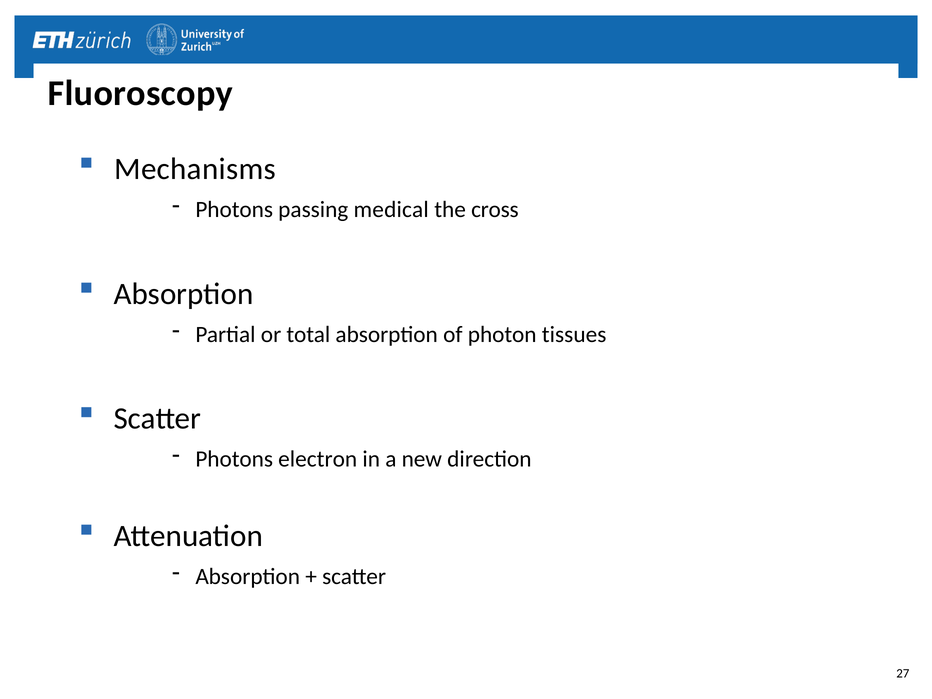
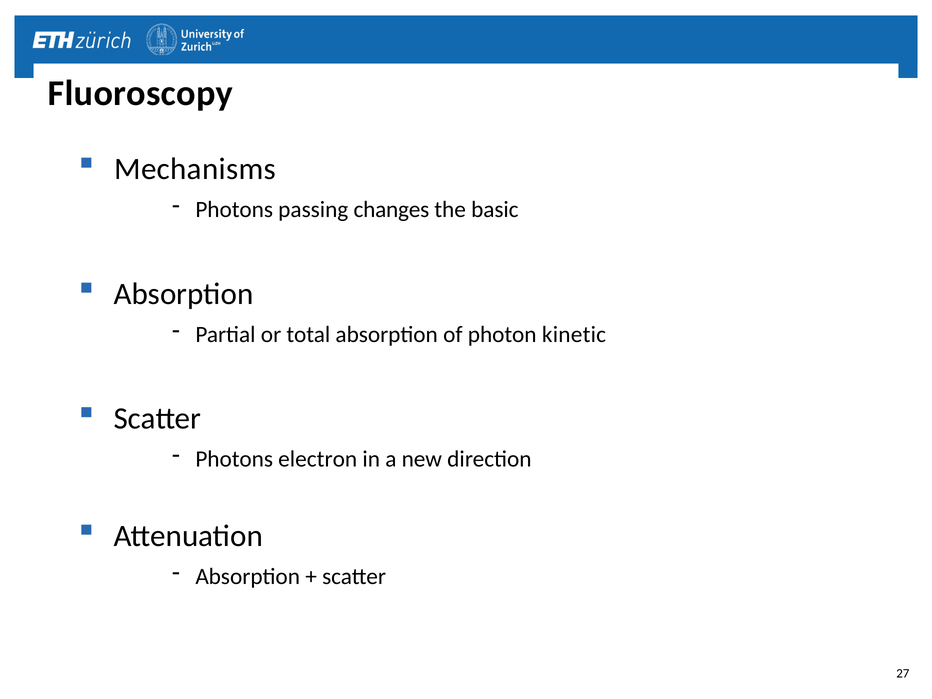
medical: medical -> changes (391, 210)
cross: cross -> basic (495, 210)
tissues: tissues -> kinetic (574, 334)
